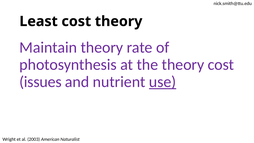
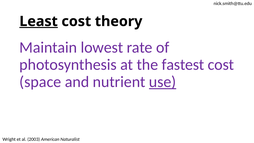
Least underline: none -> present (39, 21)
Maintain theory: theory -> lowest (102, 47)
the theory: theory -> fastest (183, 65)
issues: issues -> space (40, 82)
